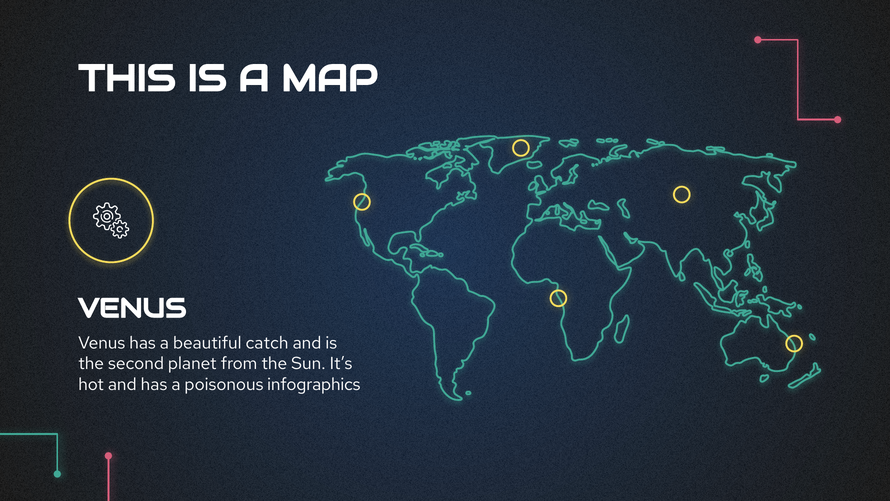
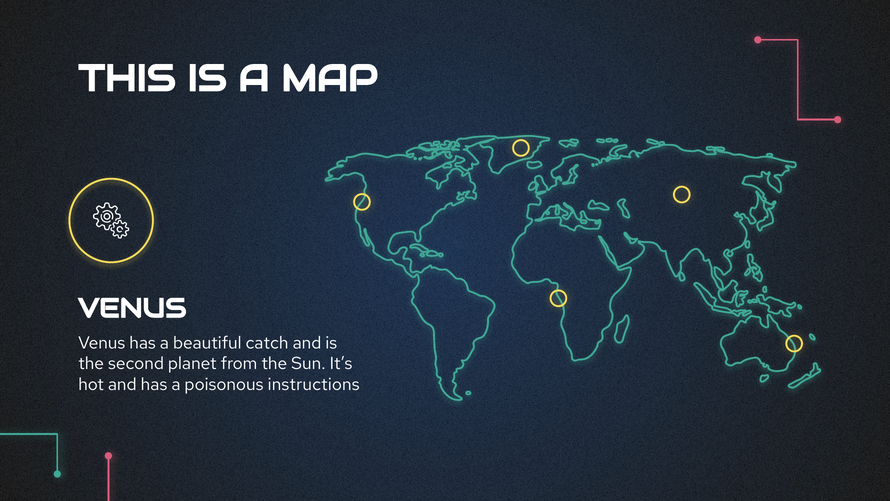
infographics: infographics -> instructions (314, 384)
